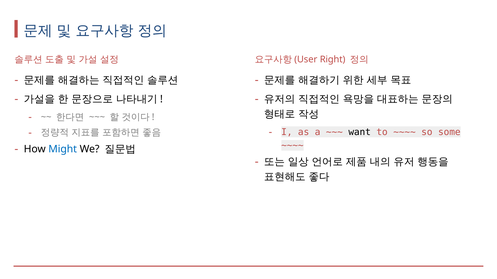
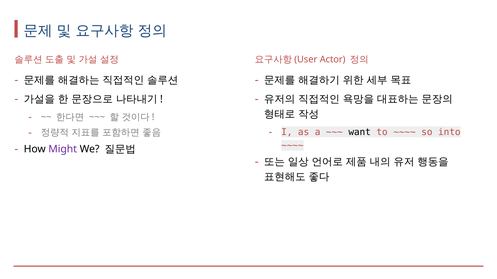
Right: Right -> Actor (333, 59)
some: some -> into (449, 132)
Might colour: blue -> purple (63, 149)
